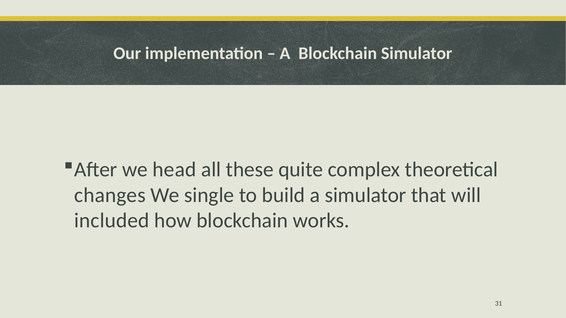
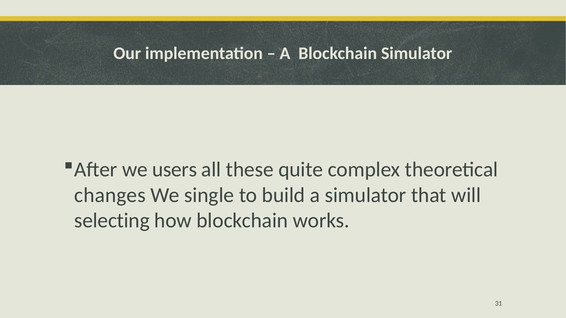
head: head -> users (175, 170)
included: included -> selecting (112, 221)
